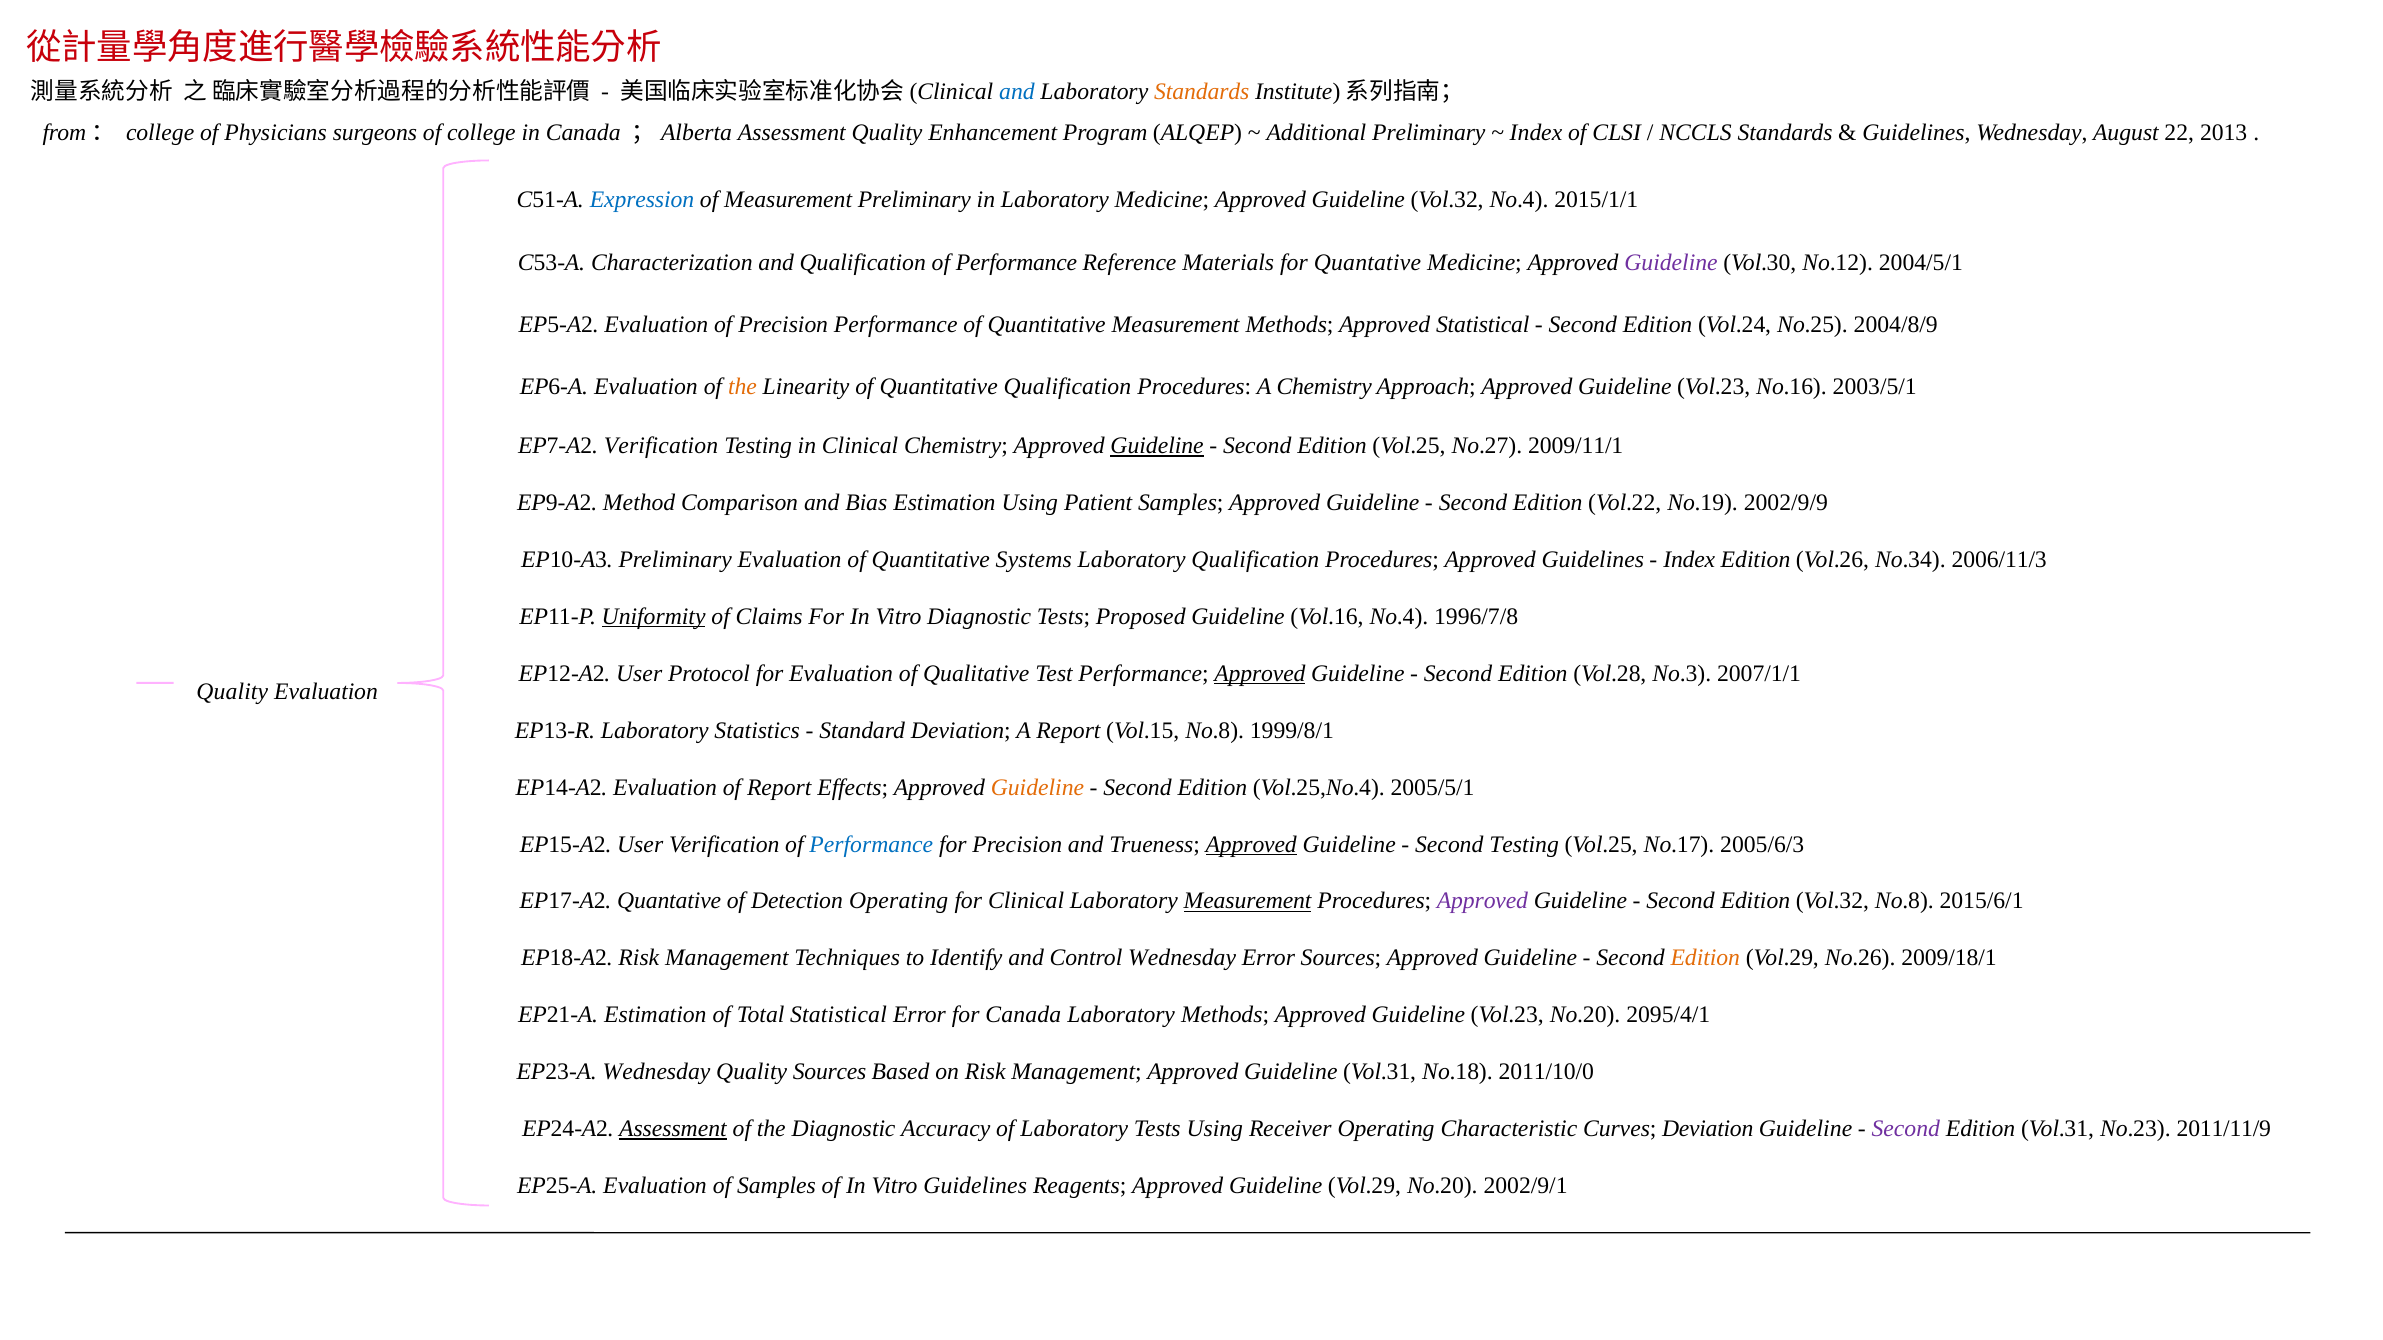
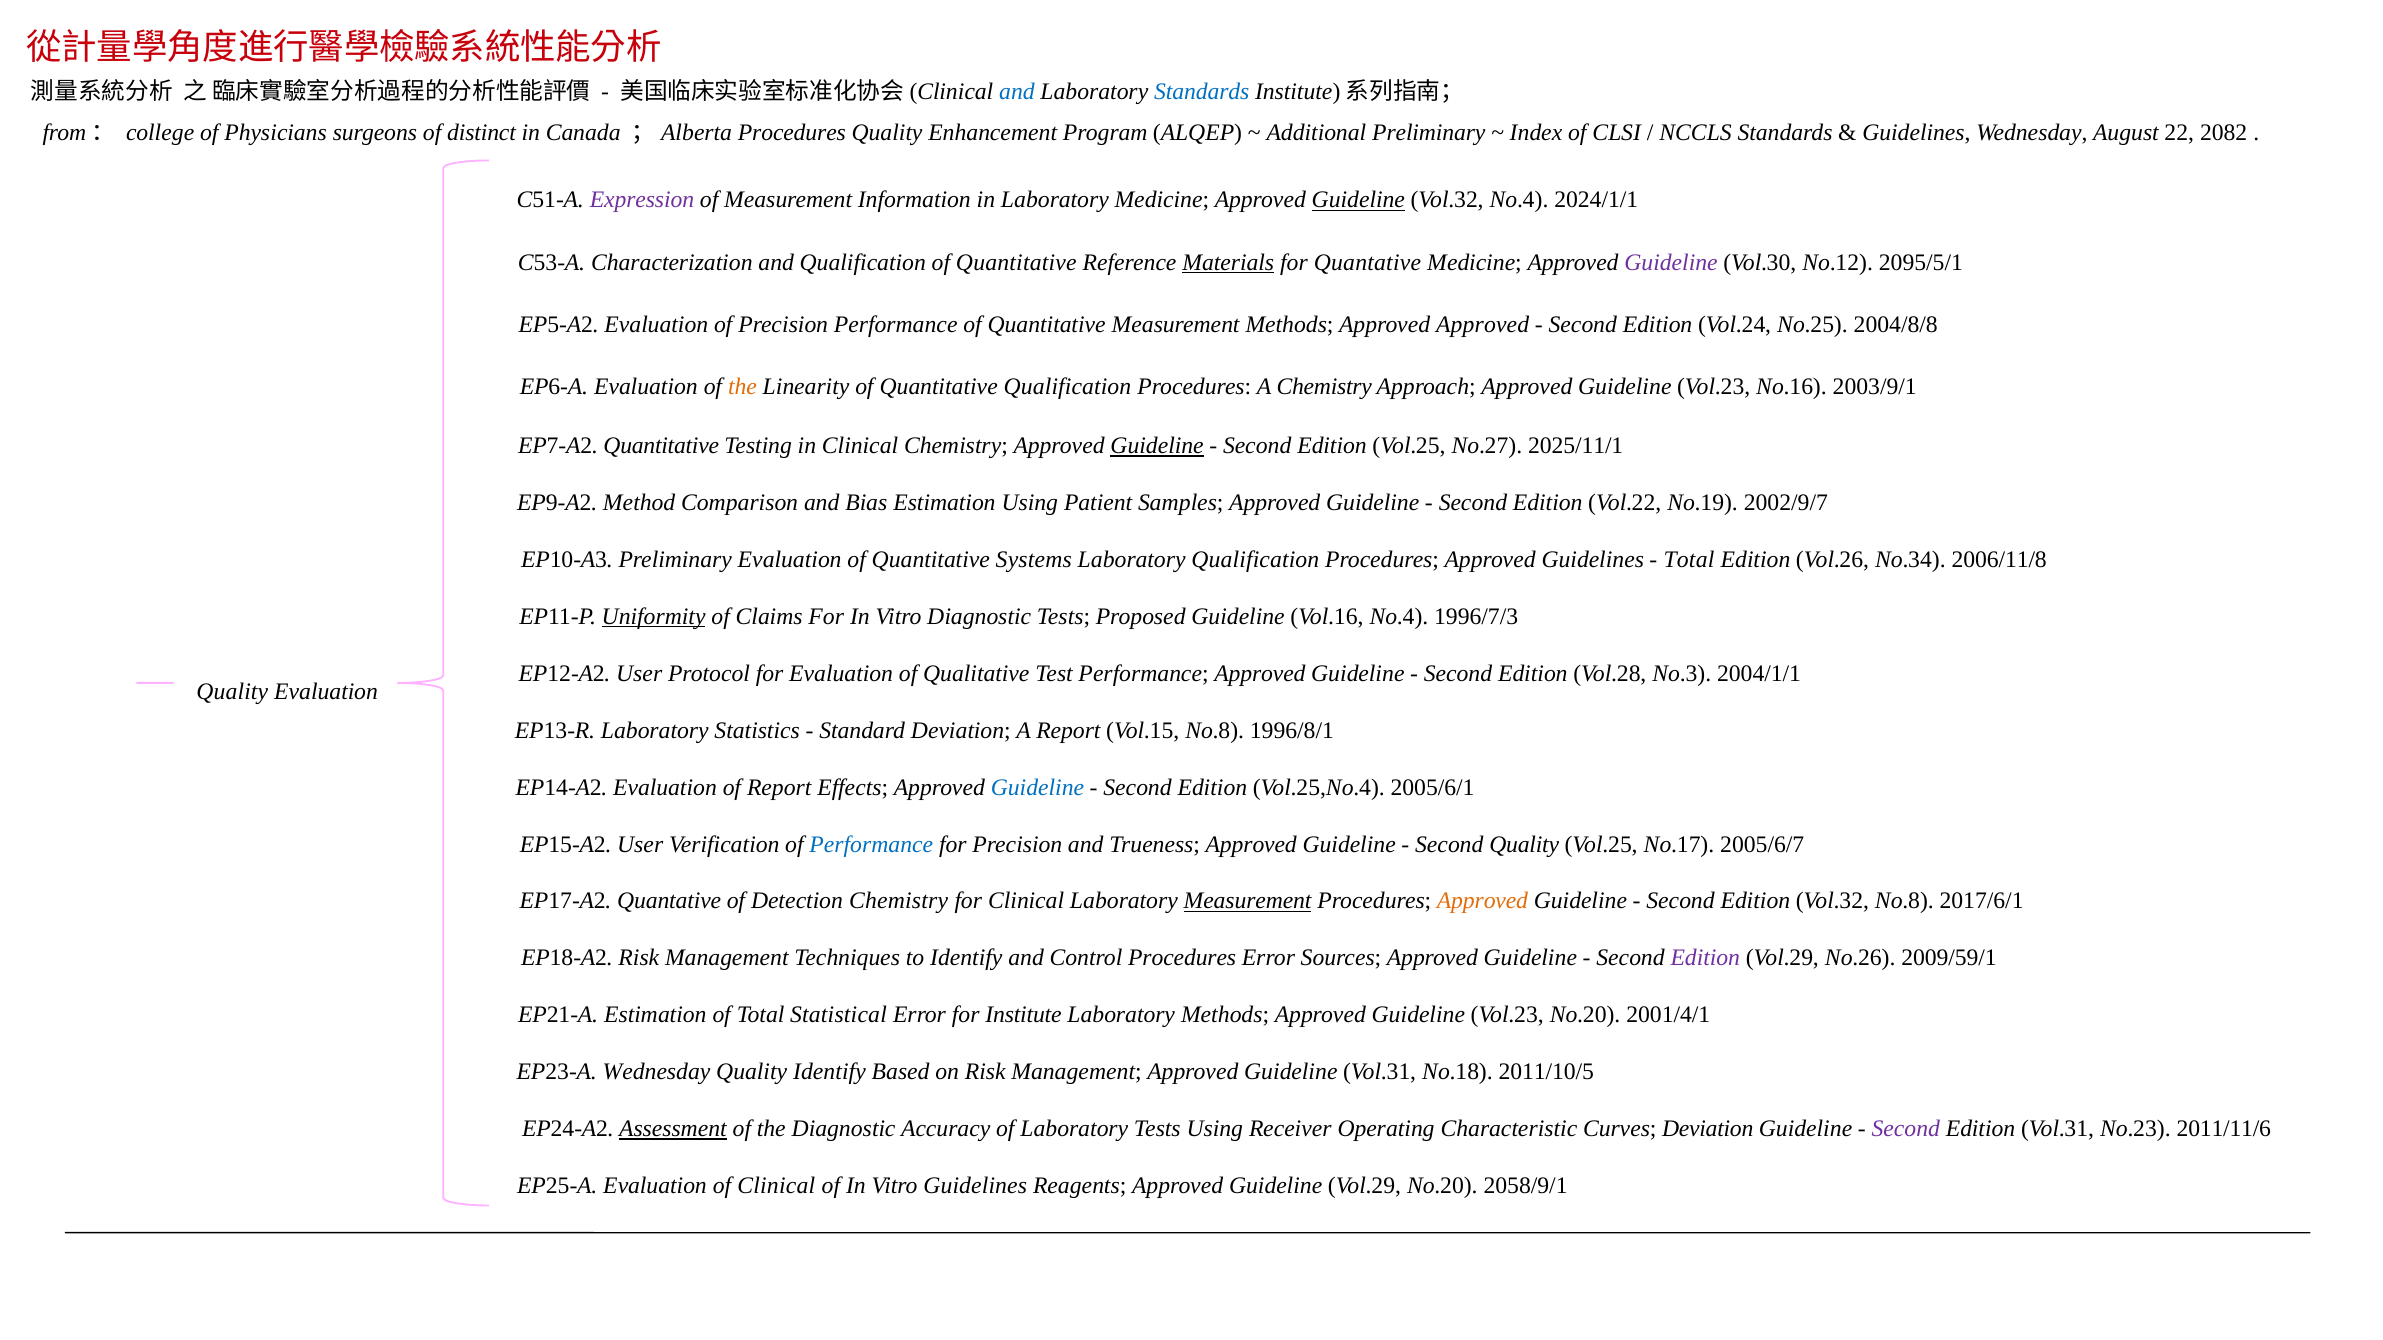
Standards colour: orange -> blue (1202, 92)
of college: college -> distinct (482, 133)
；Alberta Assessment: Assessment -> Procedures (792, 133)
2013: 2013 -> 2082 (2224, 133)
Expression colour: blue -> purple (642, 200)
Measurement Preliminary: Preliminary -> Information (914, 200)
Guideline underline: none -> present (1358, 200)
2015/1/1: 2015/1/1 -> 2024/1/1 (1596, 200)
Qualification of Performance: Performance -> Quantitative (1016, 262)
Materials underline: none -> present (1228, 262)
2004/5/1: 2004/5/1 -> 2095/5/1 (1921, 262)
Approved Statistical: Statistical -> Approved (1483, 324)
2004/8/9: 2004/8/9 -> 2004/8/8 (1896, 324)
2003/5/1: 2003/5/1 -> 2003/9/1 (1875, 386)
EP7-A2 Verification: Verification -> Quantitative (661, 446)
2009/11/1: 2009/11/1 -> 2025/11/1 (1576, 446)
2002/9/9: 2002/9/9 -> 2002/9/7 (1786, 503)
Index: Index -> Total (1689, 560)
2006/11/3: 2006/11/3 -> 2006/11/8 (1999, 560)
1996/7/8: 1996/7/8 -> 1996/7/3 (1476, 617)
Approved underline: present -> none (1260, 674)
2007/1/1: 2007/1/1 -> 2004/1/1 (1759, 674)
1999/8/1: 1999/8/1 -> 1996/8/1 (1292, 730)
Guideline colour: orange -> blue (1037, 787)
2005/5/1: 2005/5/1 -> 2005/6/1 (1433, 787)
Approved underline: present -> none (1251, 844)
Second Testing: Testing -> Quality (1524, 844)
2005/6/3: 2005/6/3 -> 2005/6/7 (1762, 844)
Detection Operating: Operating -> Chemistry (899, 901)
Approved colour: purple -> orange (1482, 901)
2015/6/1: 2015/6/1 -> 2017/6/1 (1982, 901)
Control Wednesday: Wednesday -> Procedures (1182, 958)
Edition colour: orange -> purple (1705, 958)
2009/18/1: 2009/18/1 -> 2009/59/1 (1949, 958)
for Canada: Canada -> Institute (1024, 1015)
2095/4/1: 2095/4/1 -> 2001/4/1 (1668, 1015)
Quality Sources: Sources -> Identify (829, 1072)
2011/10/0: 2011/10/0 -> 2011/10/5 (1546, 1072)
2011/11/9: 2011/11/9 -> 2011/11/6 (2224, 1129)
of Samples: Samples -> Clinical (776, 1186)
2002/9/1: 2002/9/1 -> 2058/9/1 (1526, 1186)
